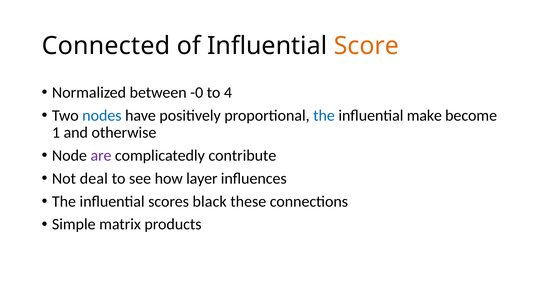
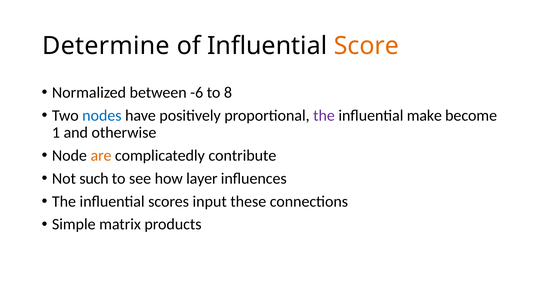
Connected: Connected -> Determine (106, 46)
-0: -0 -> -6 (197, 92)
4: 4 -> 8 (228, 92)
the colour: blue -> purple (324, 115)
are colour: purple -> orange (101, 155)
deal: deal -> such (94, 178)
black: black -> input (210, 201)
